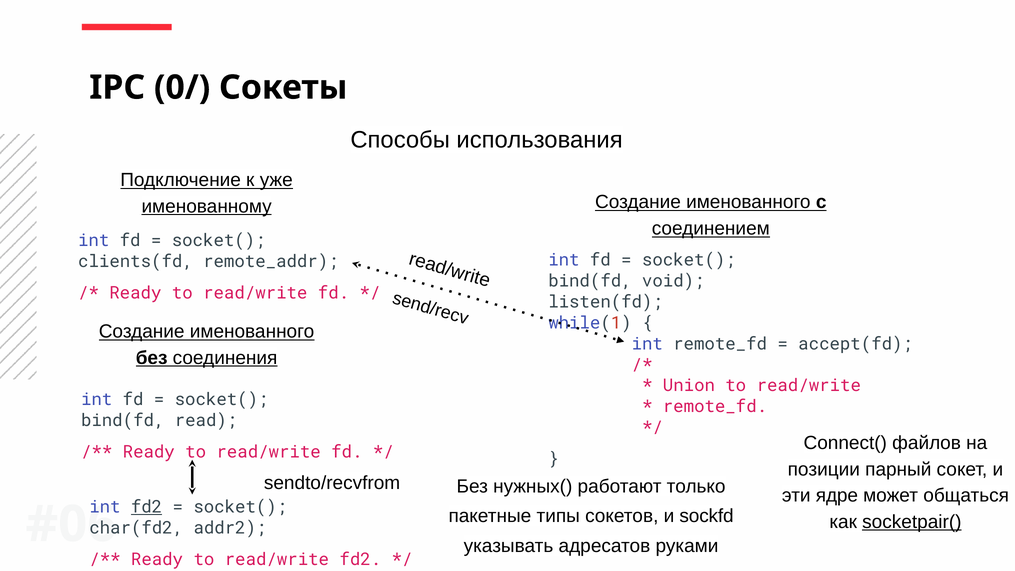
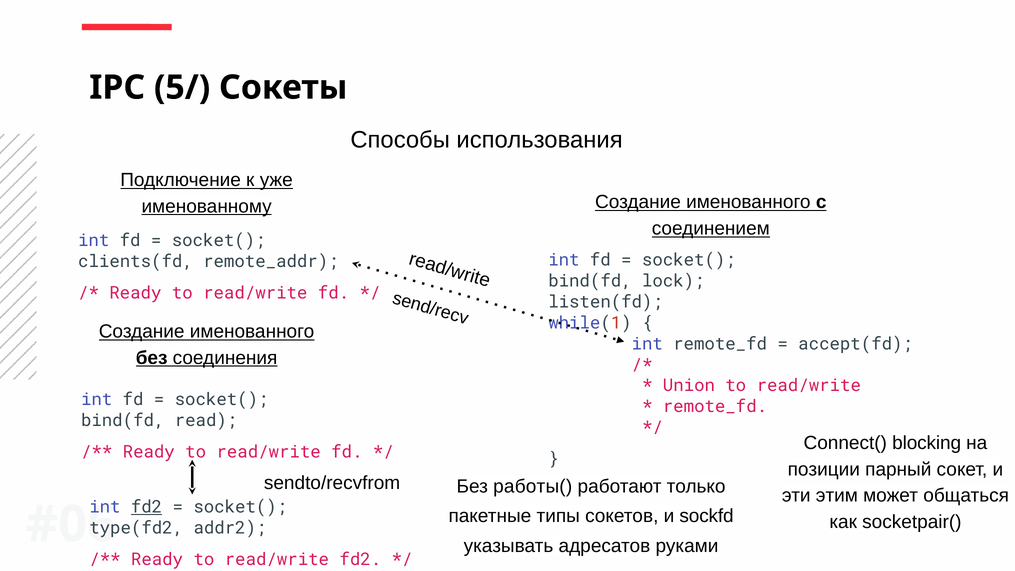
0/: 0/ -> 5/ (182, 87)
void: void -> lock (673, 281)
файлов: файлов -> blocking (927, 443)
нужных(: нужных( -> работы( (533, 486)
ядре: ядре -> этим (837, 496)
socketpair( underline: present -> none (912, 522)
char(fd2: char(fd2 -> type(fd2 (136, 528)
